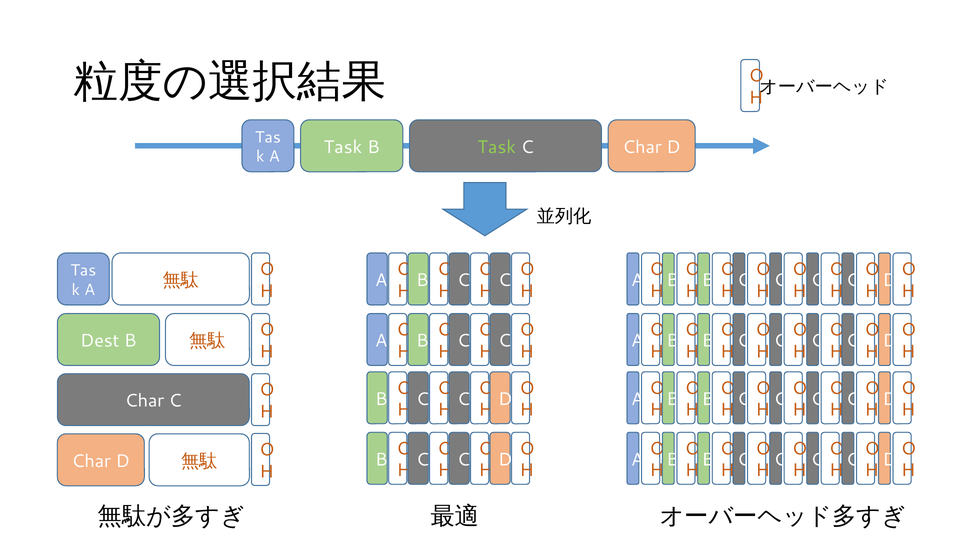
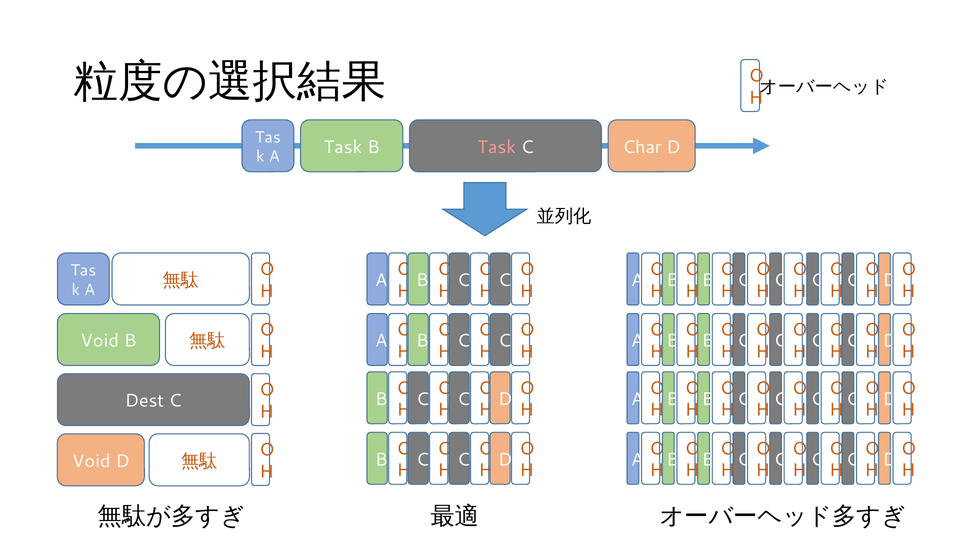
Task colour: light green -> pink (497, 147)
Dest: Dest -> Void (100, 341)
Char: Char -> Dest (145, 401)
Char: Char -> Void (91, 461)
